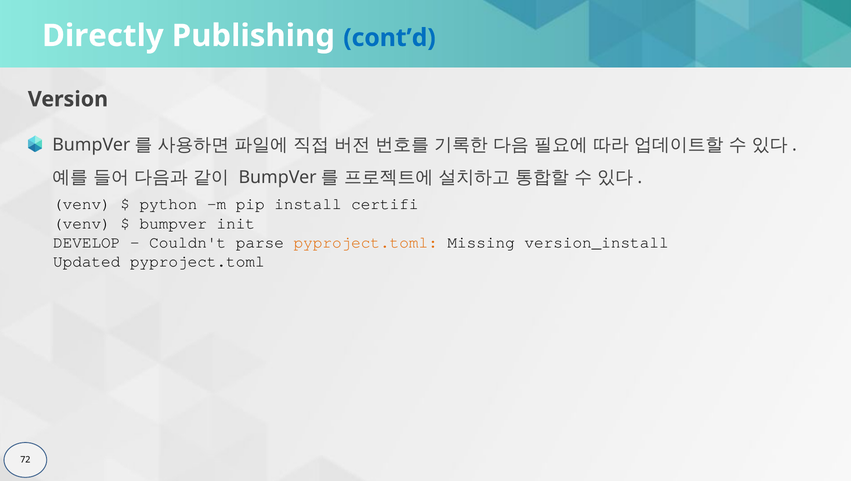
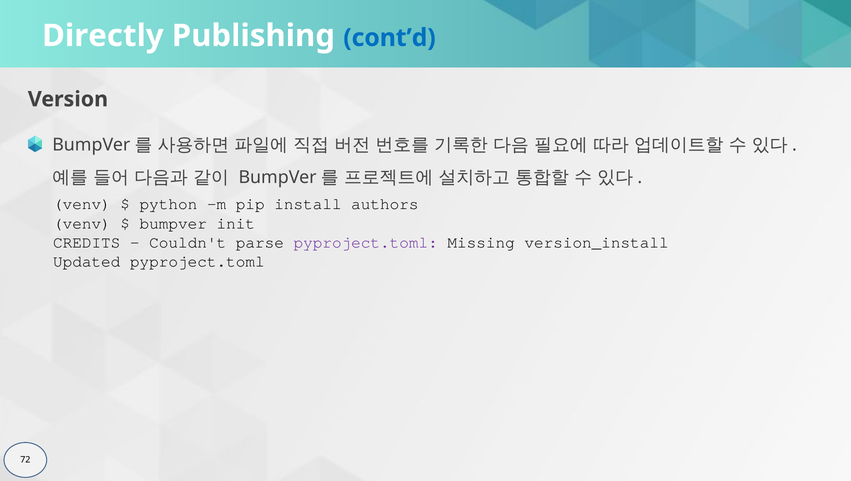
certifi: certifi -> authors (385, 204)
DEVELOP: DEVELOP -> CREDITS (87, 242)
pyproject.toml colour: orange -> purple (366, 242)
